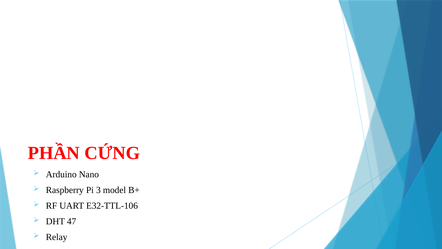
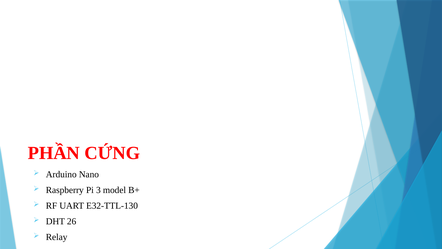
E32-TTL-106: E32-TTL-106 -> E32-TTL-130 (112, 206)
47: 47 -> 26 (72, 221)
